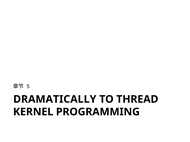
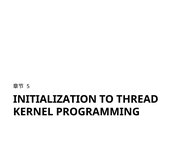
DRAMATICALLY: DRAMATICALLY -> INITIALIZATION (55, 100)
